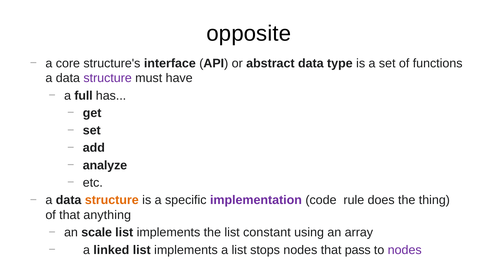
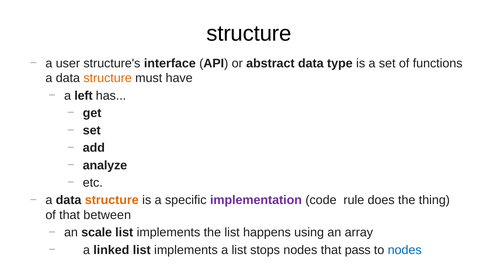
opposite: opposite -> structure (249, 34)
core: core -> user (68, 63)
structure colour: purple -> orange (108, 78)
full: full -> left (84, 96)
anything: anything -> between (107, 215)
constant: constant -> happens (267, 233)
nodes colour: purple -> blue (405, 250)
